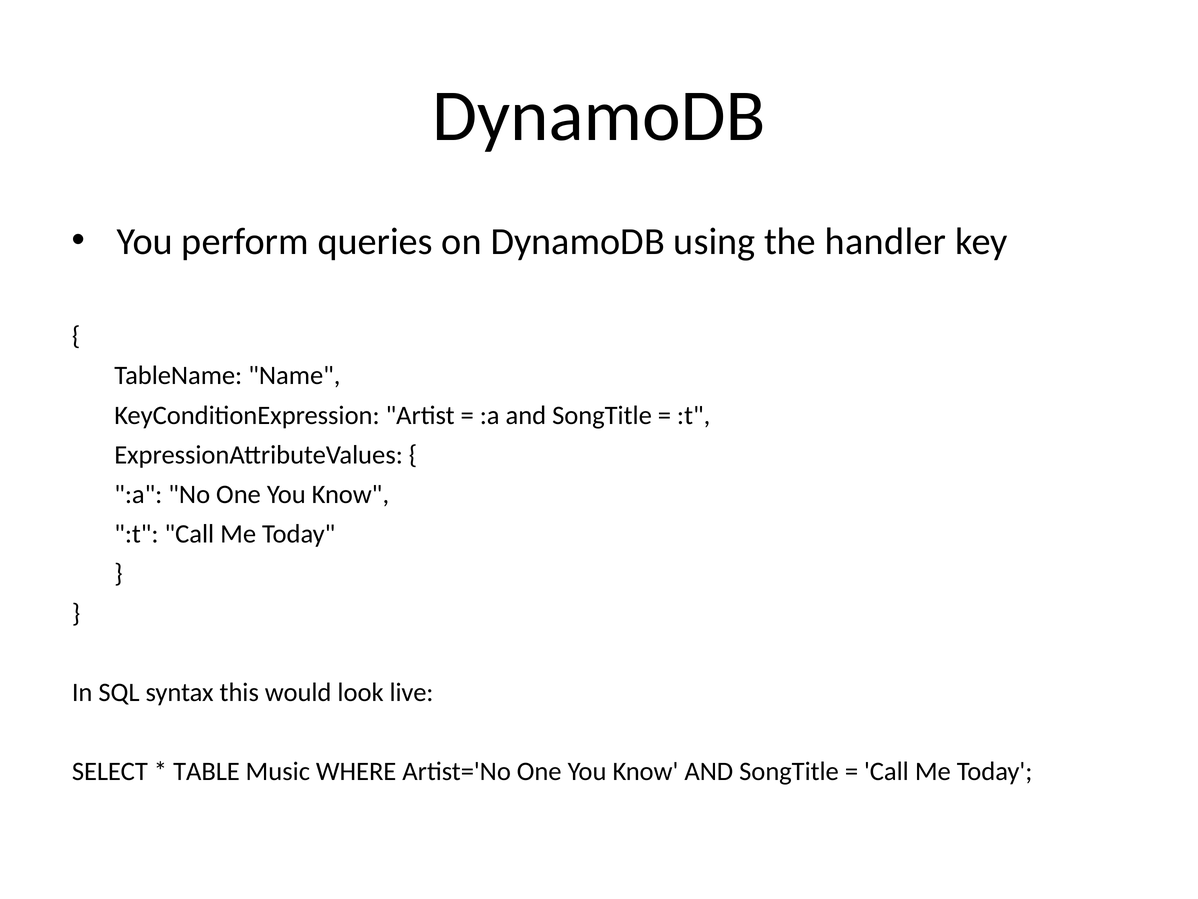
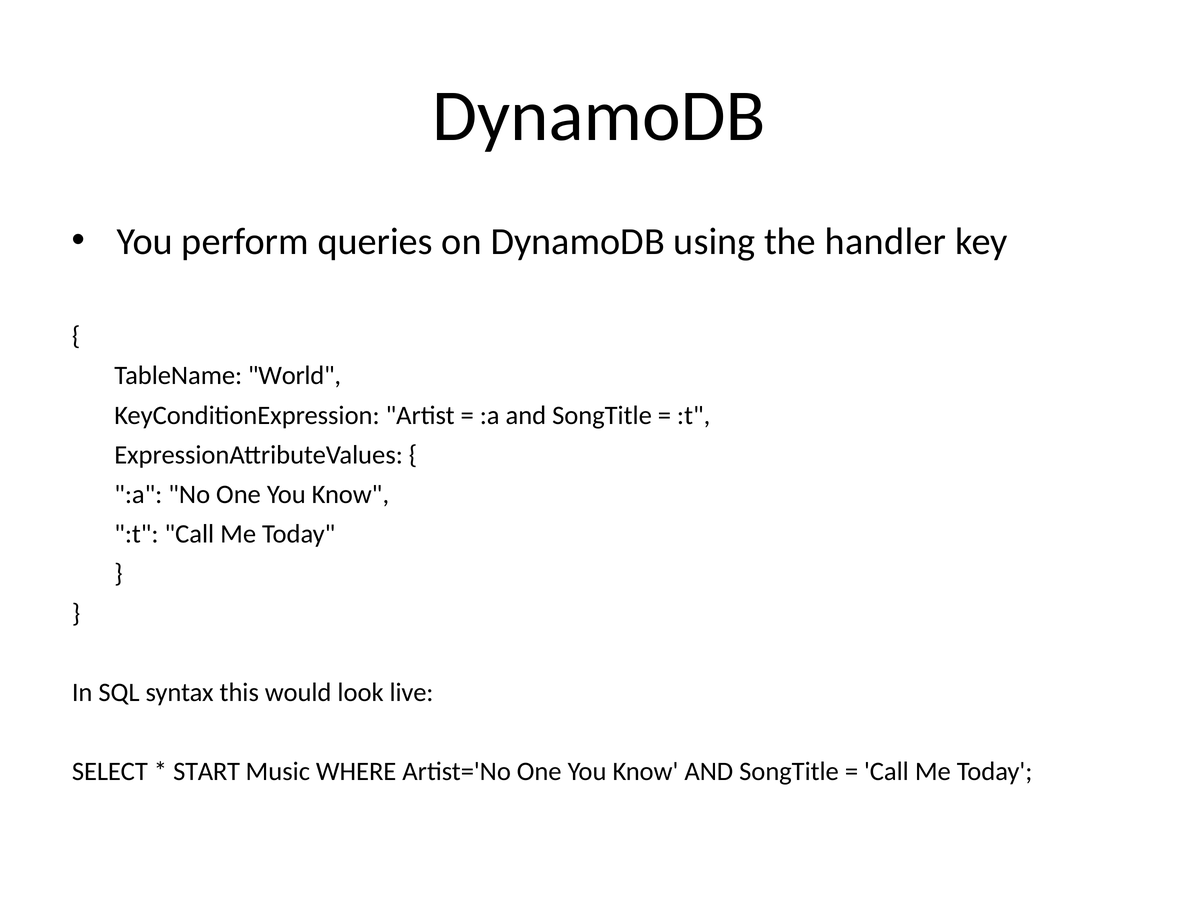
Name: Name -> World (295, 375)
TABLE: TABLE -> START (207, 771)
